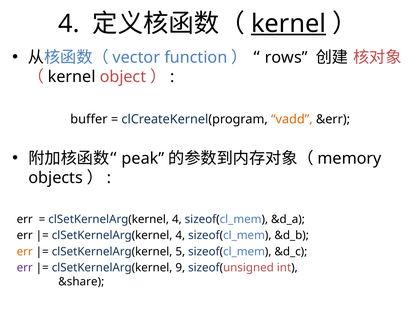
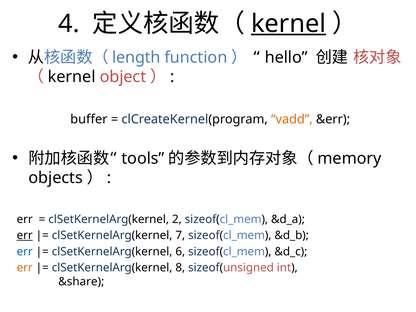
vector: vector -> length (136, 57)
rows: rows -> hello (286, 57)
peak: peak -> tools (143, 159)
4: 4 -> 2 (177, 219)
err underline: none -> present (25, 235)
4: 4 -> 7 (180, 235)
err colour: orange -> blue (25, 252)
5: 5 -> 6 (180, 252)
err colour: purple -> orange (25, 268)
9: 9 -> 8 (180, 268)
